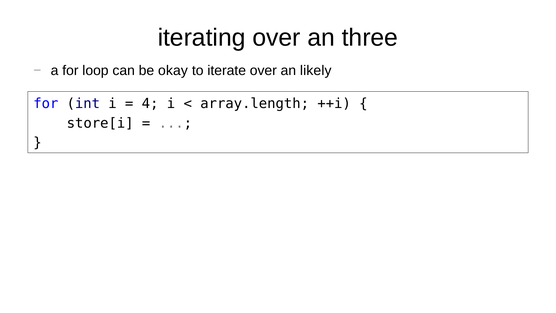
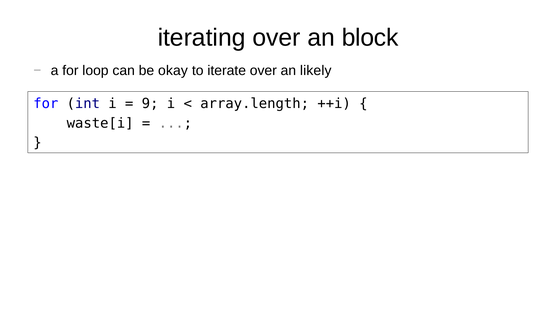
three: three -> block (370, 38)
4: 4 -> 9 (150, 104)
store[i: store[i -> waste[i (100, 123)
